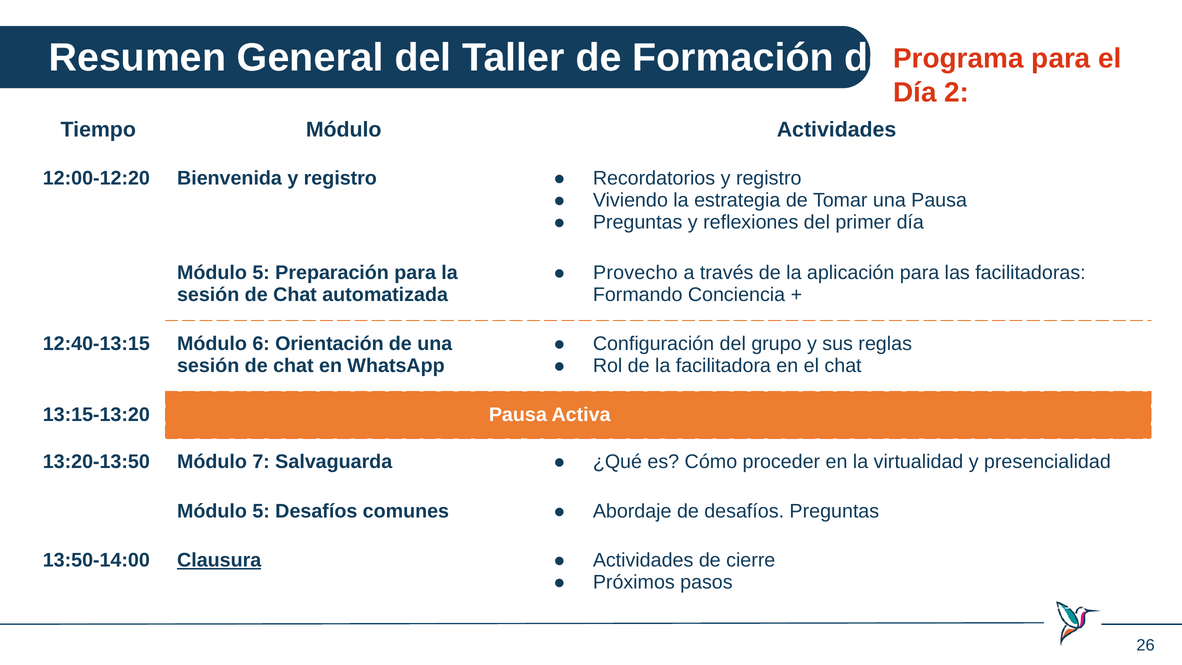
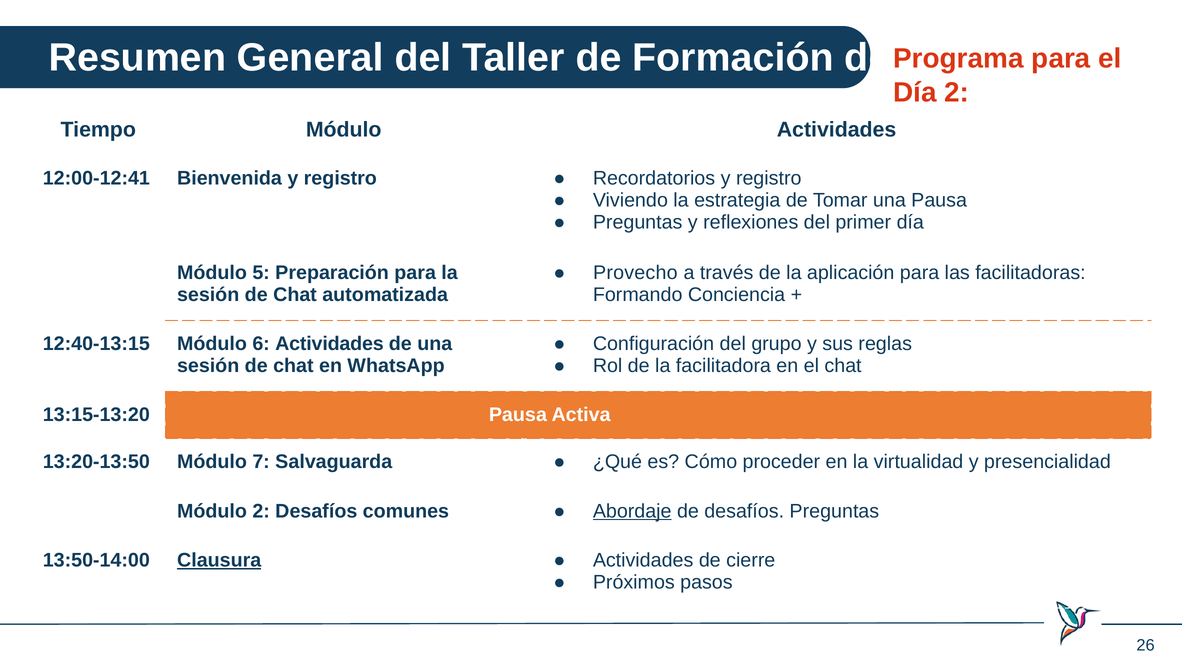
12:00-12:20: 12:00-12:20 -> 12:00-12:41 (96, 178)
6 Orientación: Orientación -> Actividades (329, 344)
5: 5 -> 2 (261, 511)
Abordaje underline: none -> present (632, 511)
